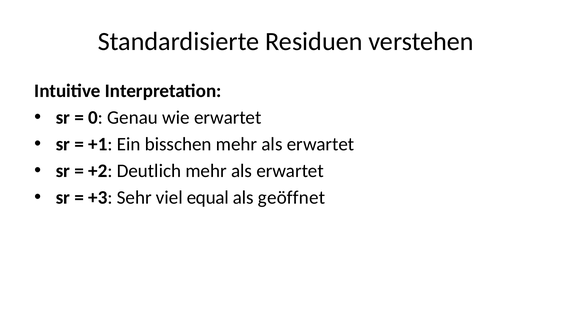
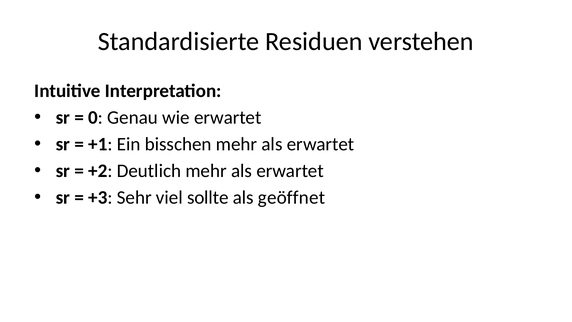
equal: equal -> sollte (208, 197)
